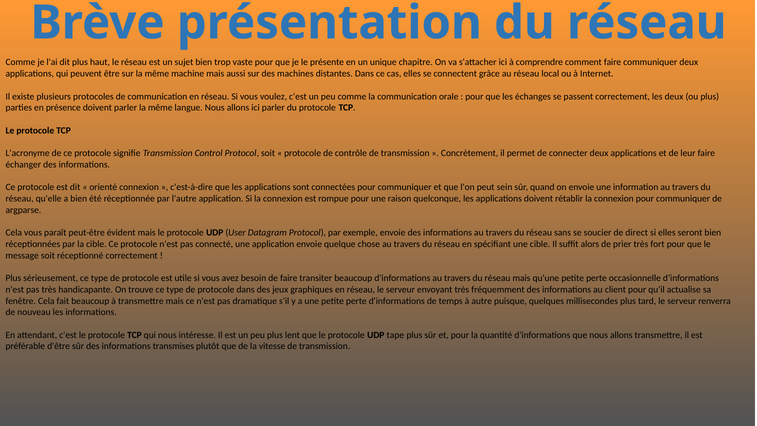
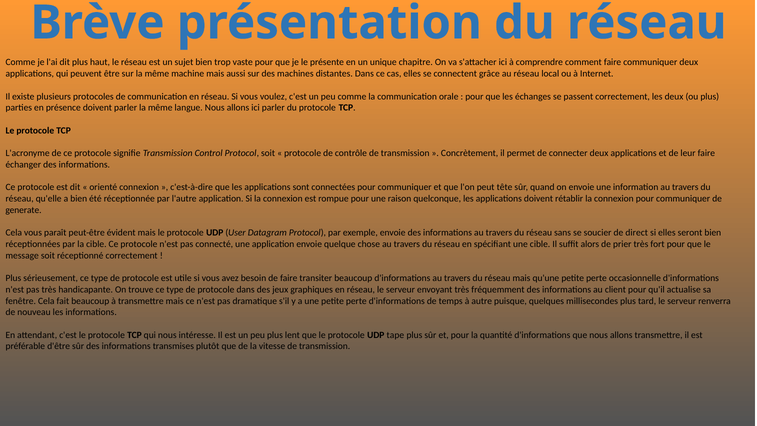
sein: sein -> tête (505, 187)
argparse: argparse -> generate (23, 210)
